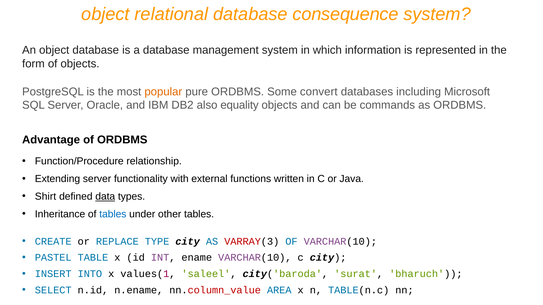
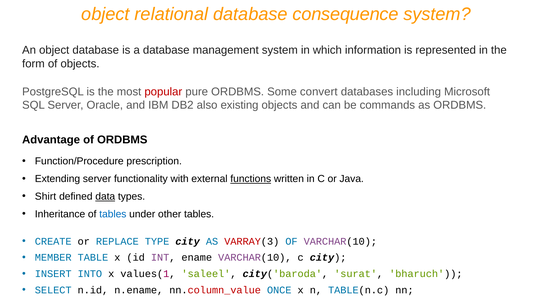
popular colour: orange -> red (163, 92)
equality: equality -> existing (240, 105)
relationship: relationship -> prescription (154, 162)
functions underline: none -> present (251, 179)
PASTEL: PASTEL -> MEMBER (53, 258)
AREA: AREA -> ONCE (279, 291)
